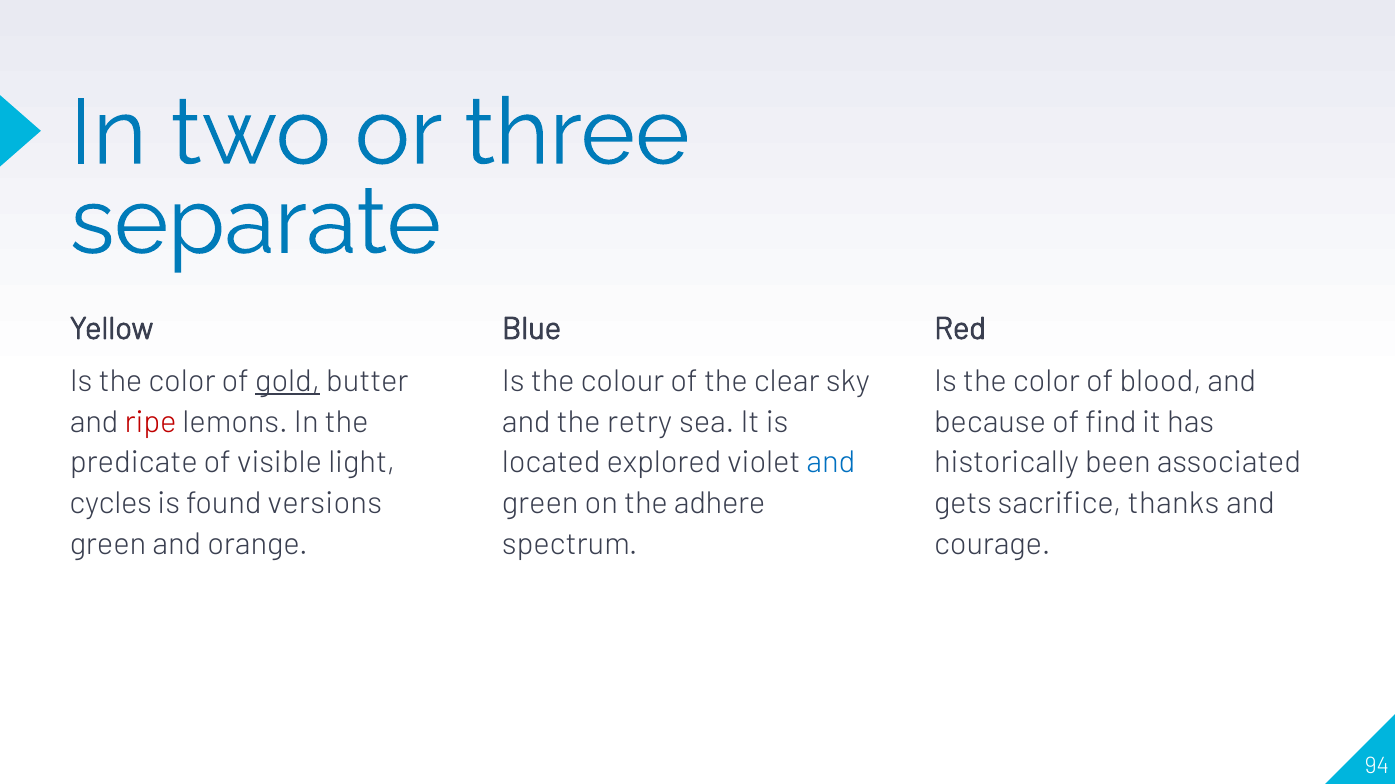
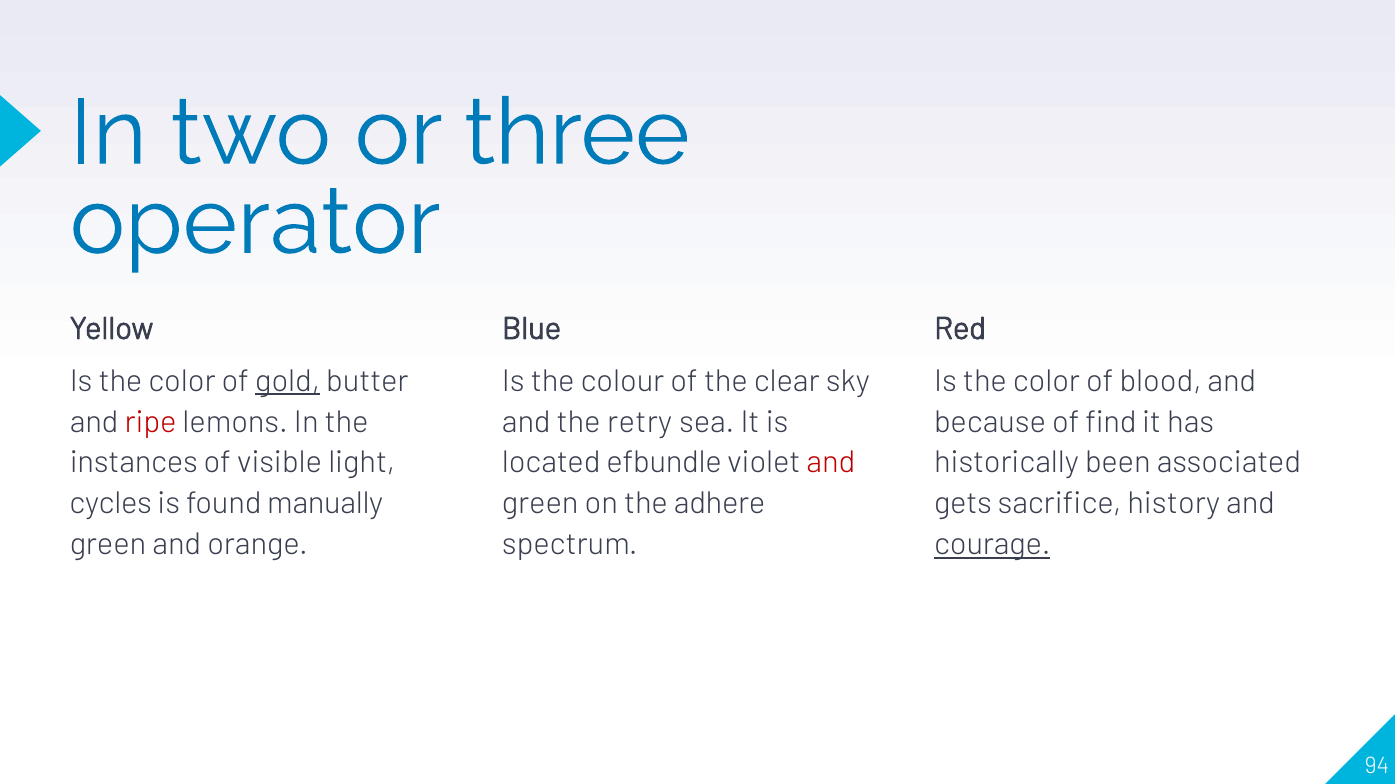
separate: separate -> operator (255, 222)
predicate: predicate -> instances (134, 463)
explored: explored -> efbundle (664, 463)
and colour: blue -> red (831, 463)
versions: versions -> manually (325, 504)
thanks: thanks -> history (1174, 504)
courage underline: none -> present (992, 545)
